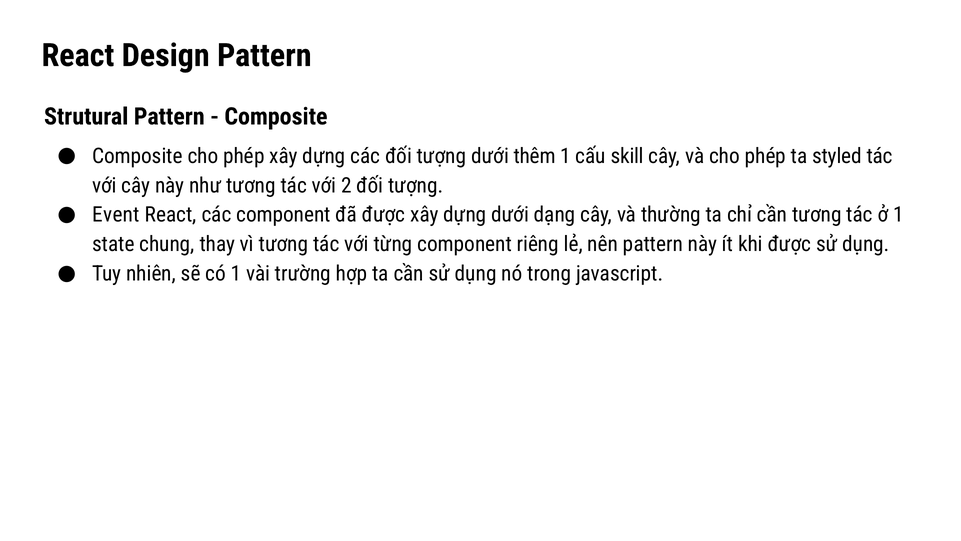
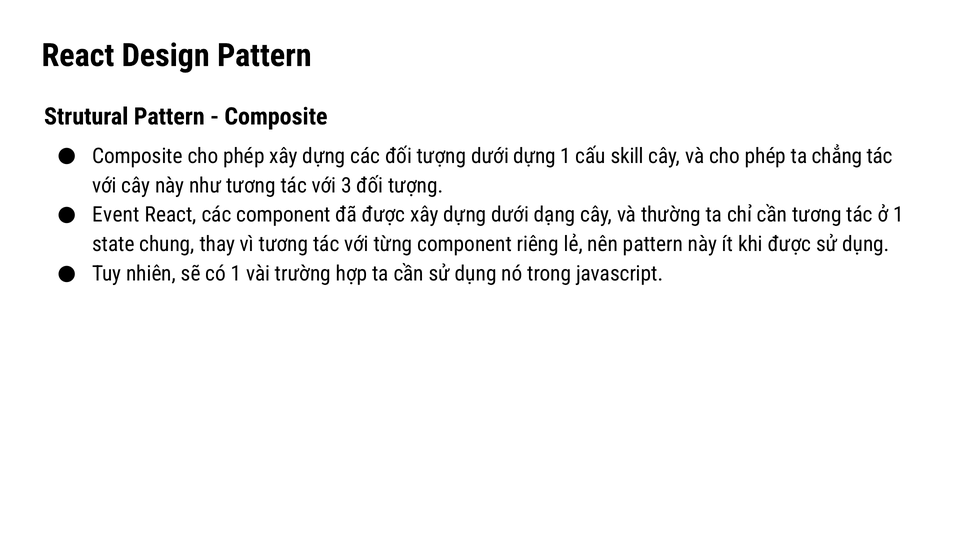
dưới thêm: thêm -> dựng (535, 156)
styled: styled -> chẳng (837, 156)
2: 2 -> 3 (346, 185)
